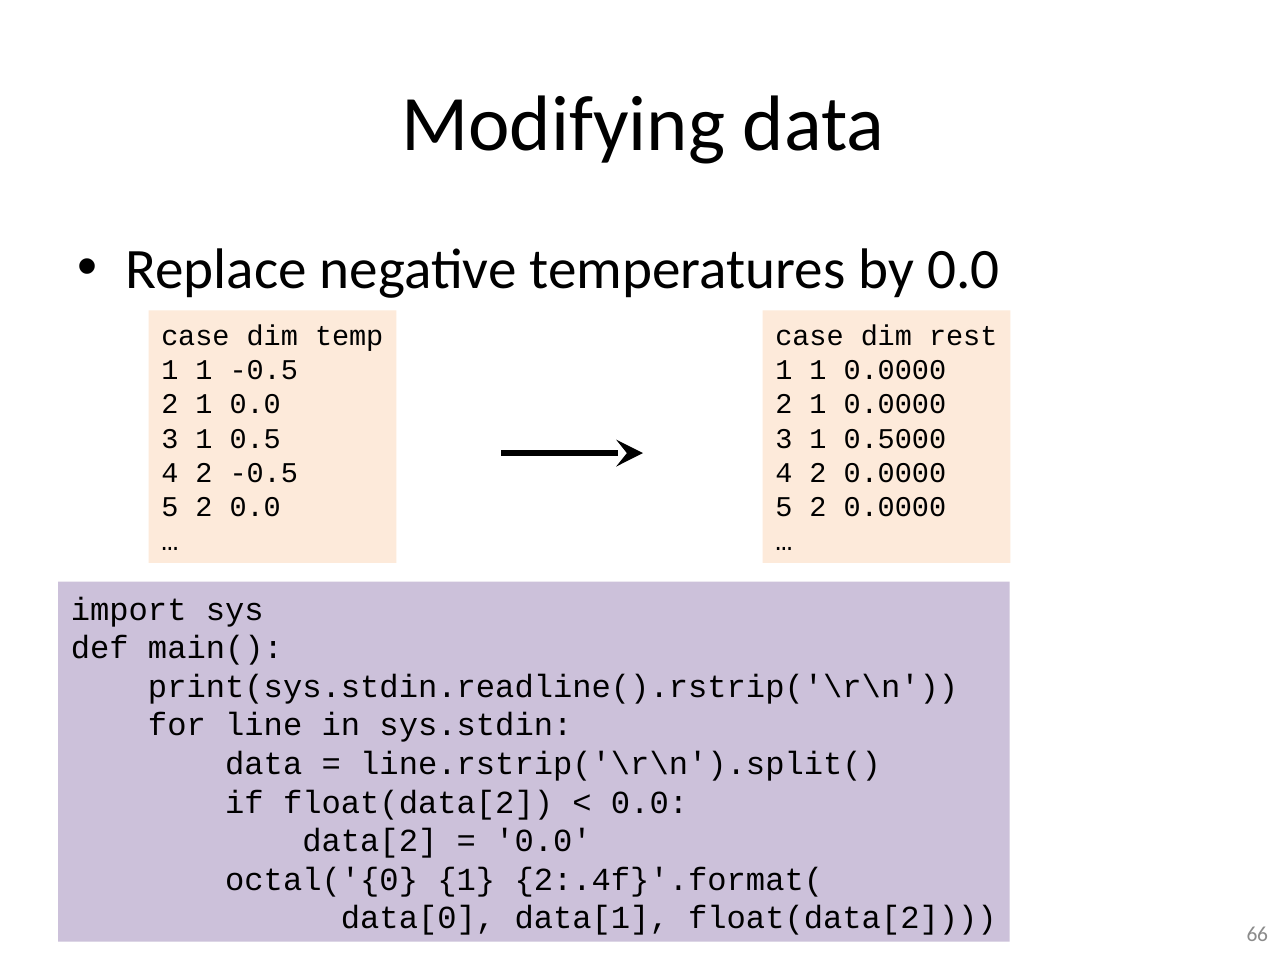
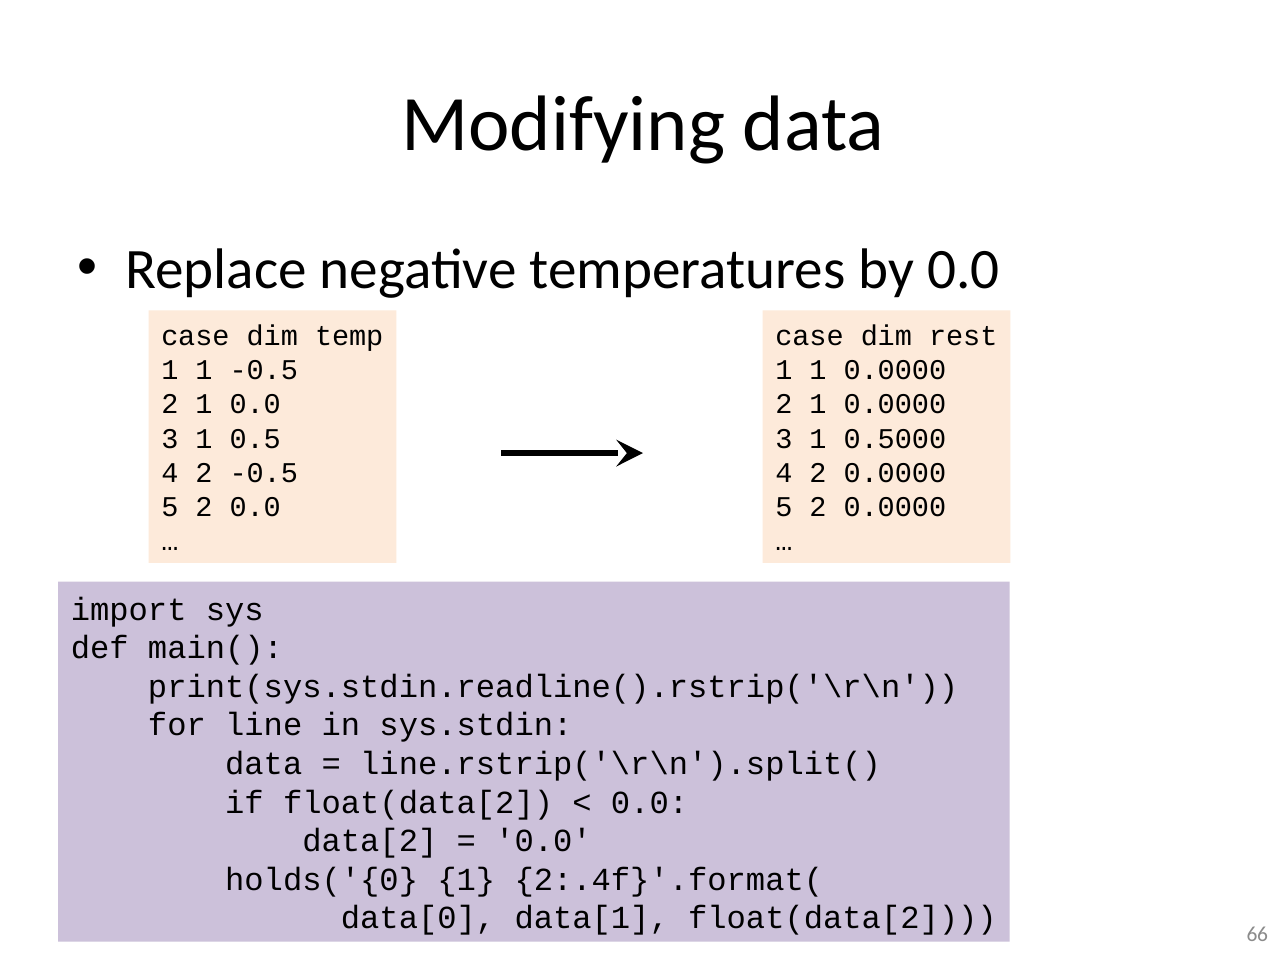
octal('{0: octal('{0 -> holds('{0 (322, 879)
